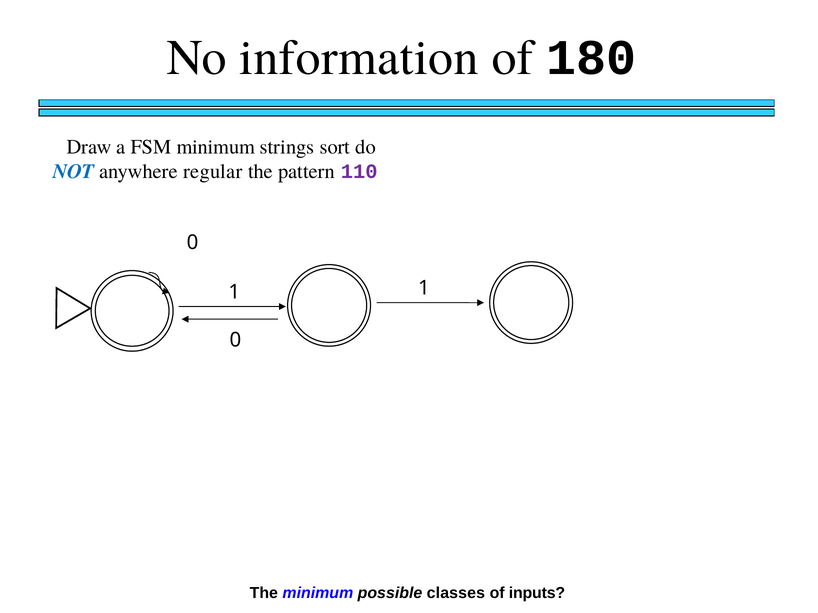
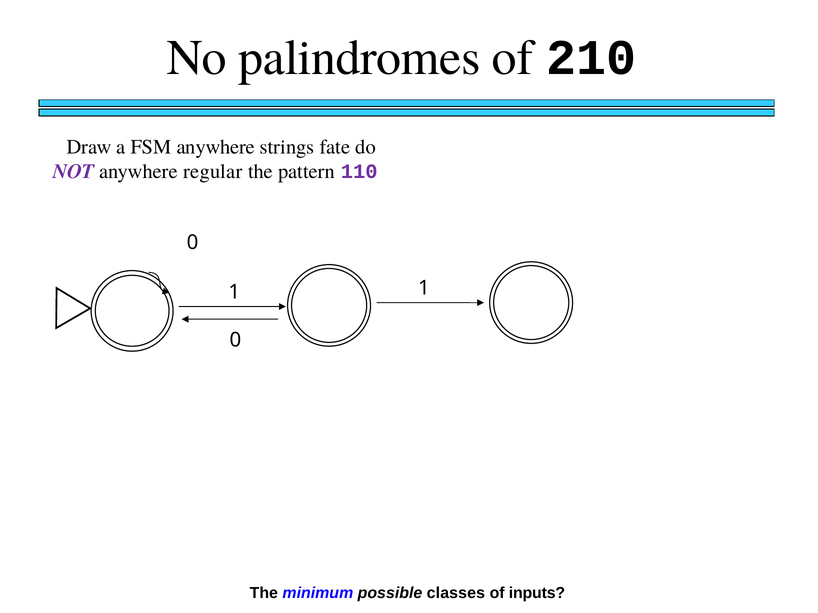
information: information -> palindromes (359, 58)
180: 180 -> 210 (591, 58)
FSM minimum: minimum -> anywhere (216, 147)
sort: sort -> fate (335, 147)
NOT colour: blue -> purple (74, 172)
